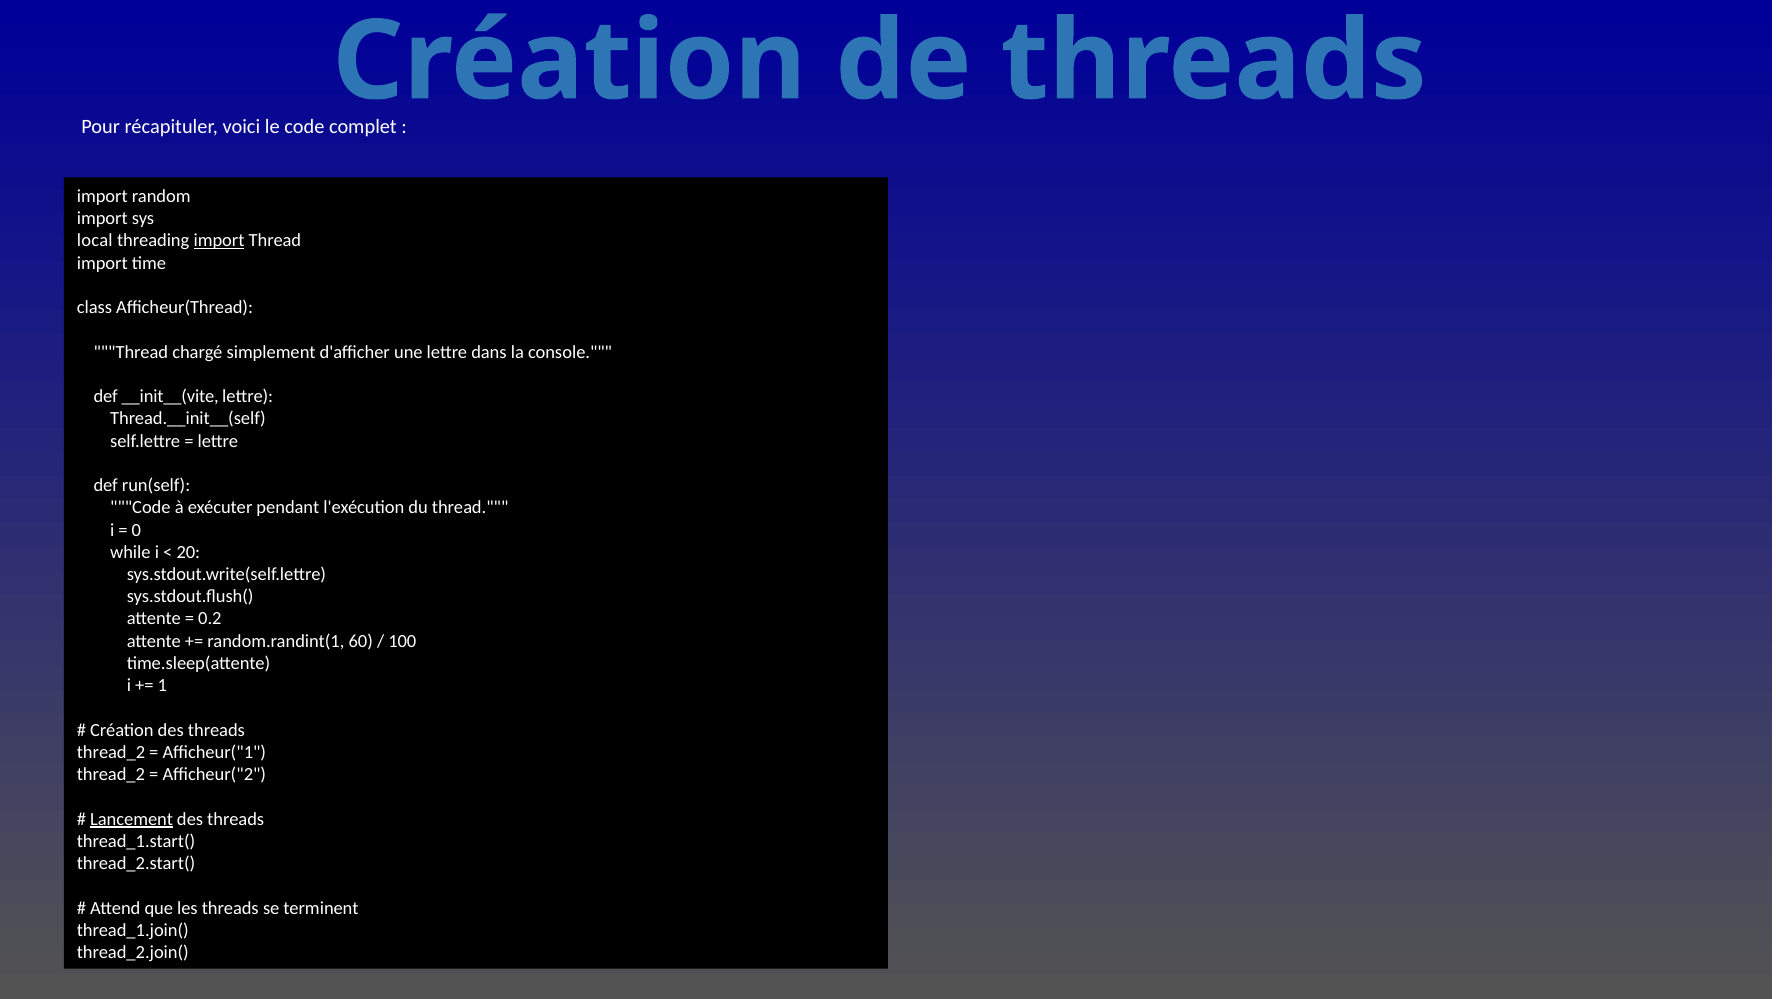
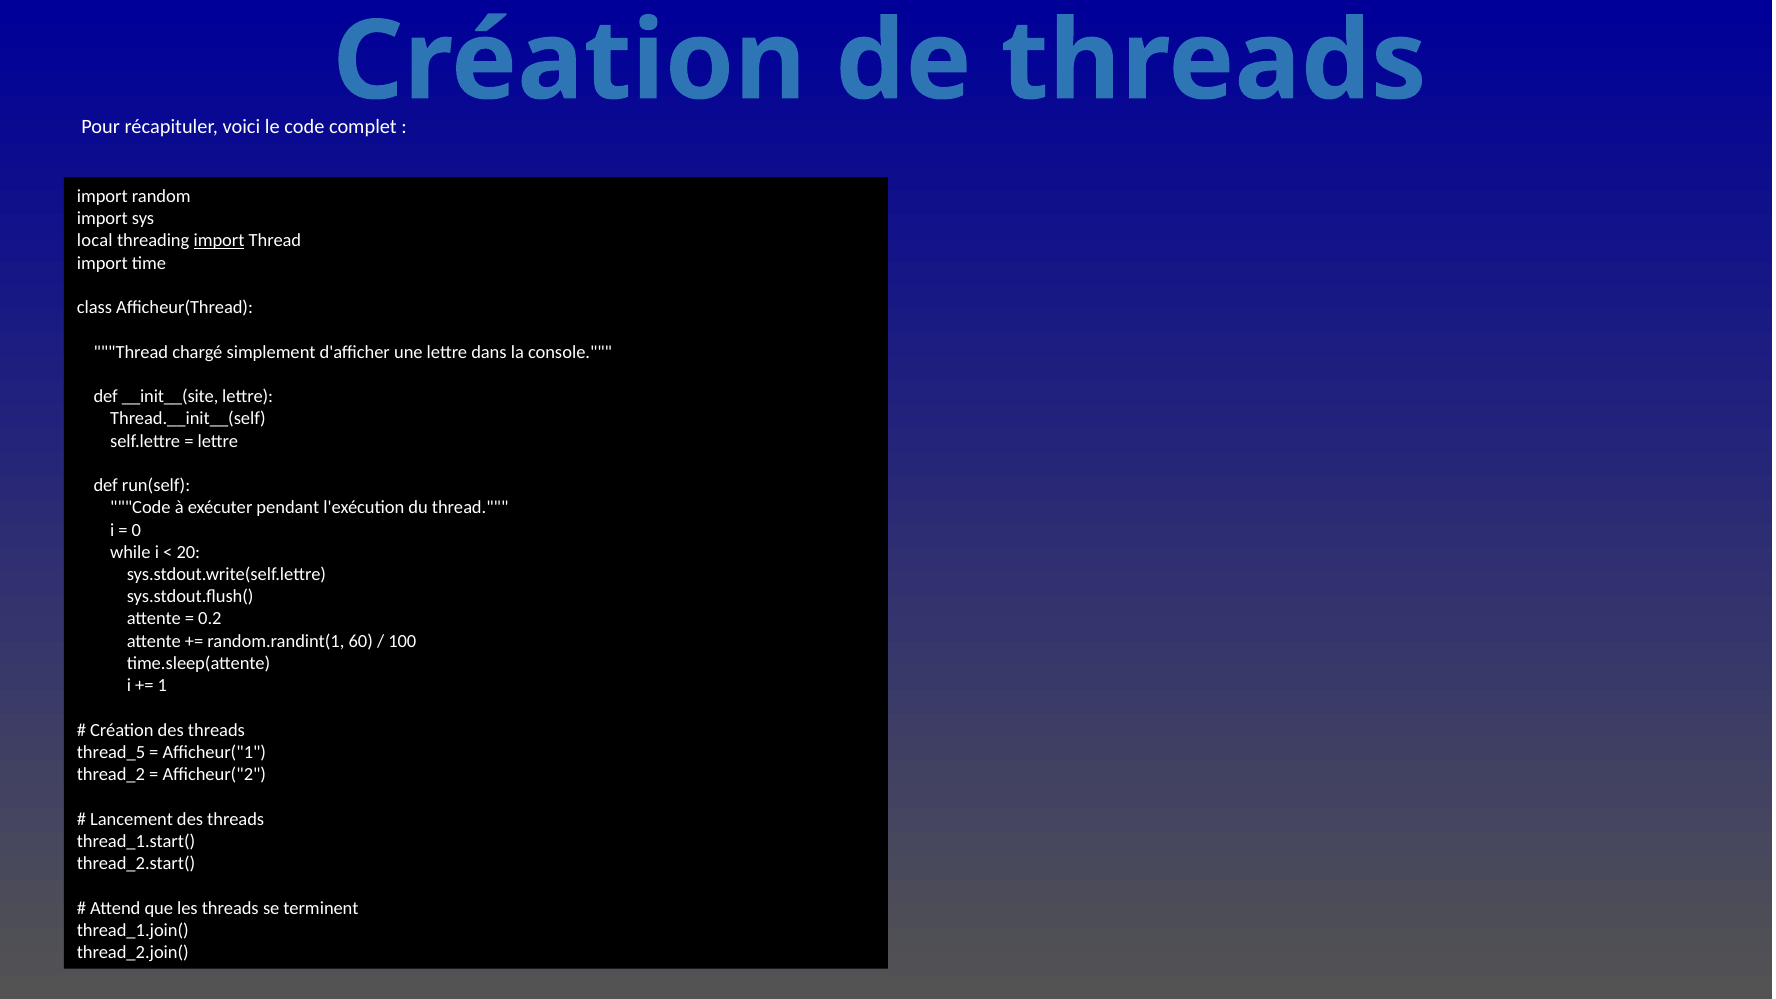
__init__(vite: __init__(vite -> __init__(site (170, 397)
thread_2: thread_2 -> thread_5 (111, 752)
Lancement underline: present -> none (132, 819)
